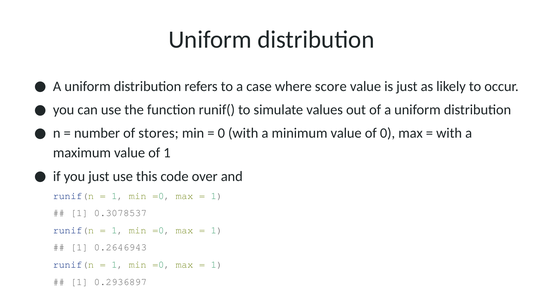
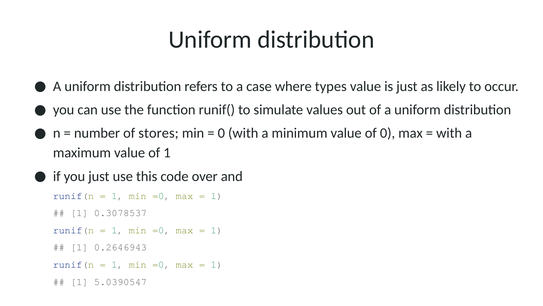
score: score -> types (331, 86)
0.2936897: 0.2936897 -> 5.0390547 (120, 281)
